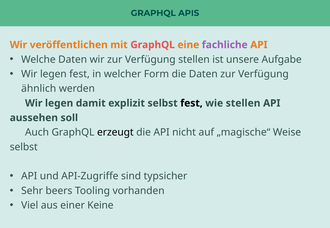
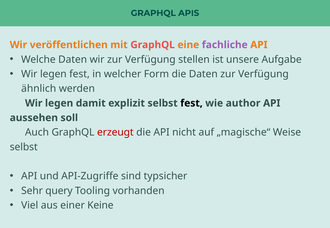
wie stellen: stellen -> author (243, 103)
erzeugt colour: black -> red (115, 133)
beers: beers -> query (59, 191)
